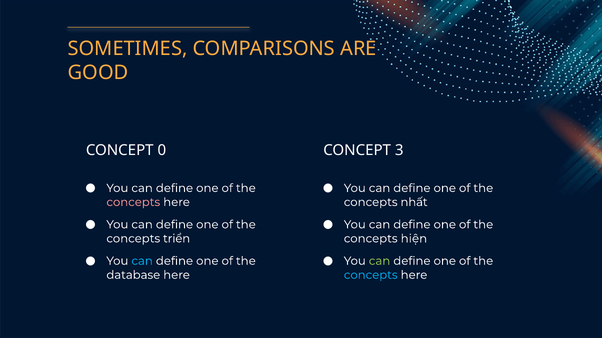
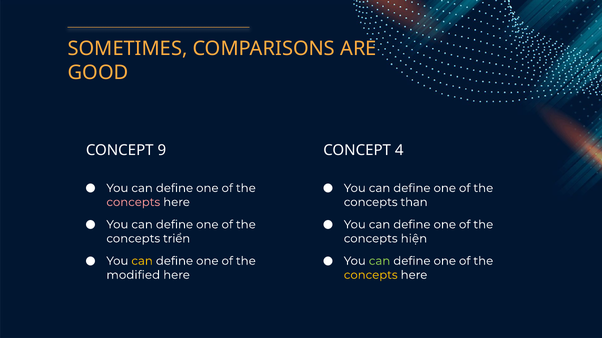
0: 0 -> 9 (162, 151)
3: 3 -> 4 (399, 151)
nhất: nhất -> than (414, 202)
can colour: light blue -> yellow (142, 261)
database: database -> modified (133, 275)
concepts colour: light blue -> yellow (371, 275)
